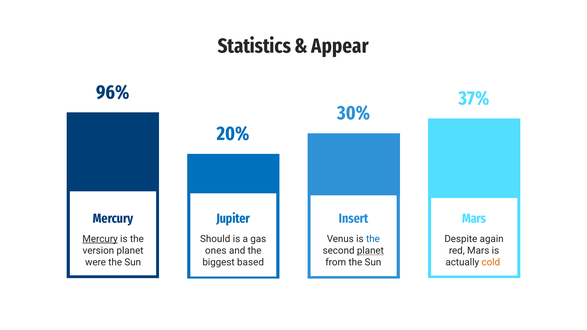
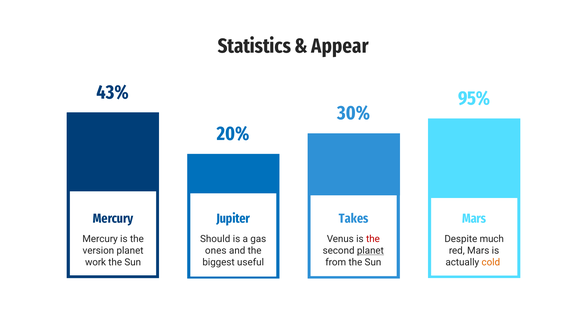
96%: 96% -> 43% (113, 92)
37%: 37% -> 95% (474, 99)
Insert: Insert -> Takes (354, 219)
Mercury underline: present -> none (100, 239)
the colour: blue -> red (373, 239)
again: again -> much (492, 239)
were: were -> work (96, 263)
based: based -> useful (251, 263)
